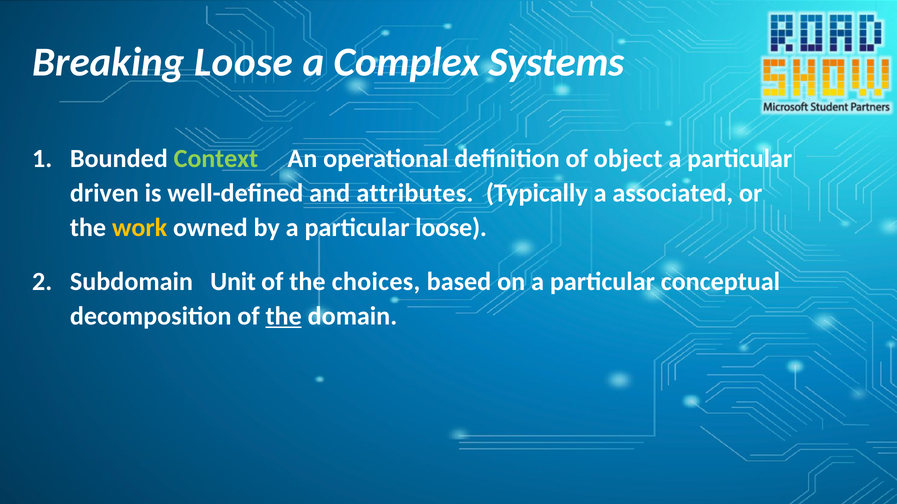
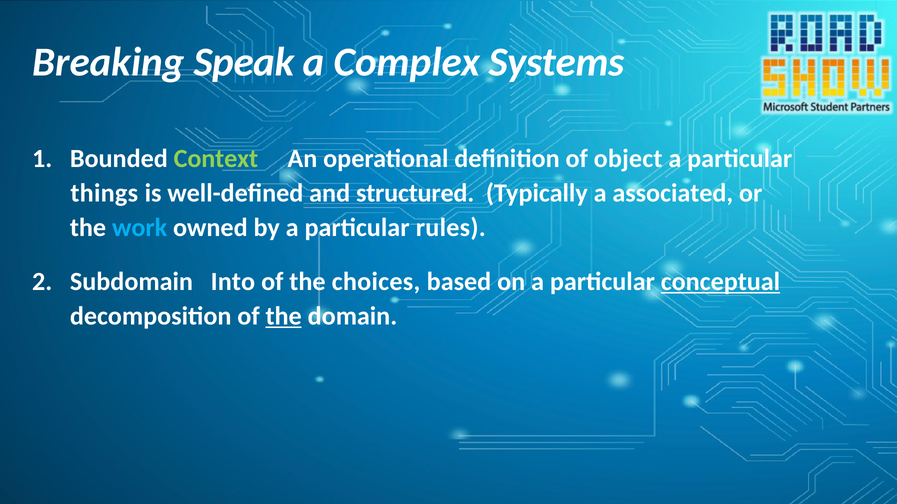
Breaking Loose: Loose -> Speak (244, 62)
driven: driven -> things (104, 193)
attributes: attributes -> structured (415, 193)
work colour: yellow -> light blue (140, 228)
particular loose: loose -> rules (451, 228)
Unit: Unit -> Into (233, 282)
conceptual underline: none -> present (720, 282)
